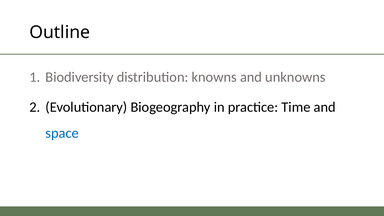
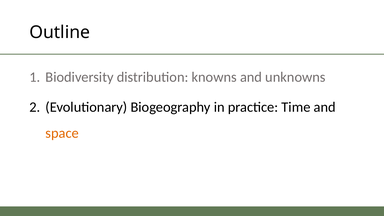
space colour: blue -> orange (62, 133)
